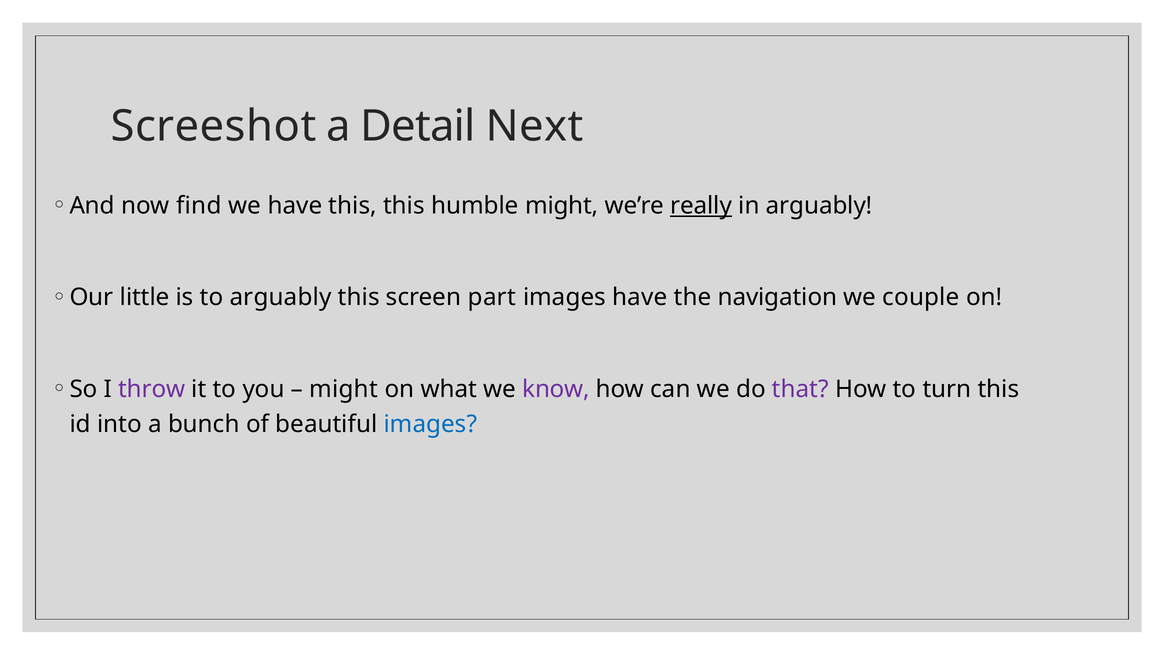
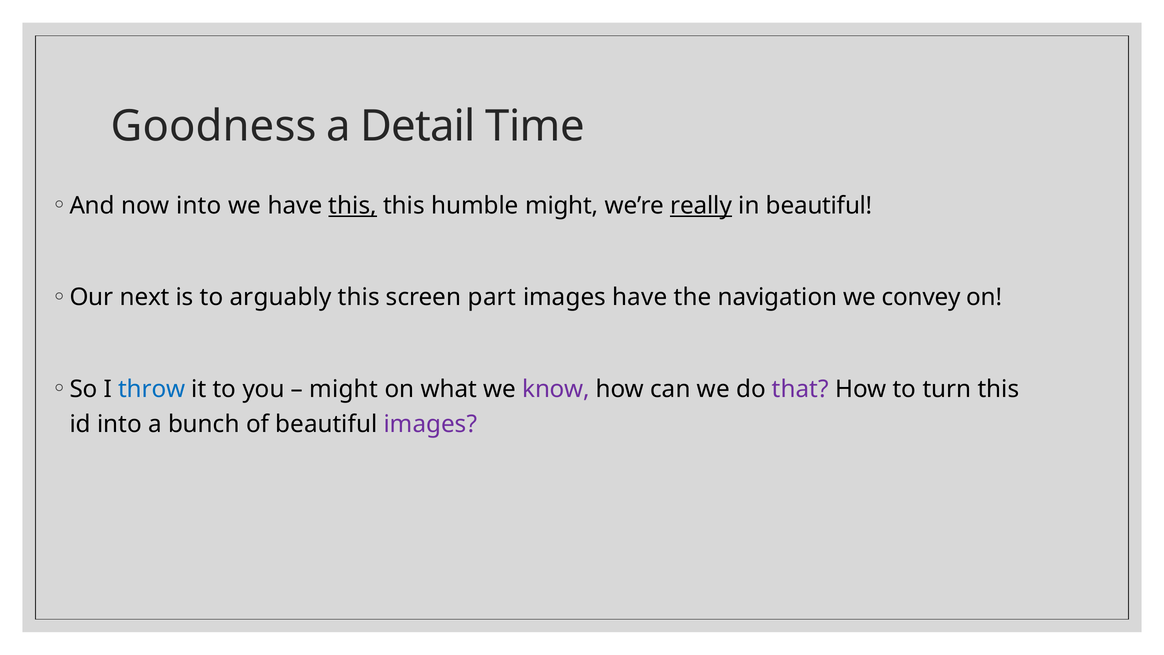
Screeshot: Screeshot -> Goodness (214, 127)
Next: Next -> Time (535, 127)
now find: find -> into (199, 206)
this underline: none -> present (353, 206)
in arguably: arguably -> beautiful (819, 206)
little: little -> next (145, 297)
couple: couple -> convey (921, 297)
throw colour: purple -> blue (152, 389)
images colour: blue -> purple (430, 424)
